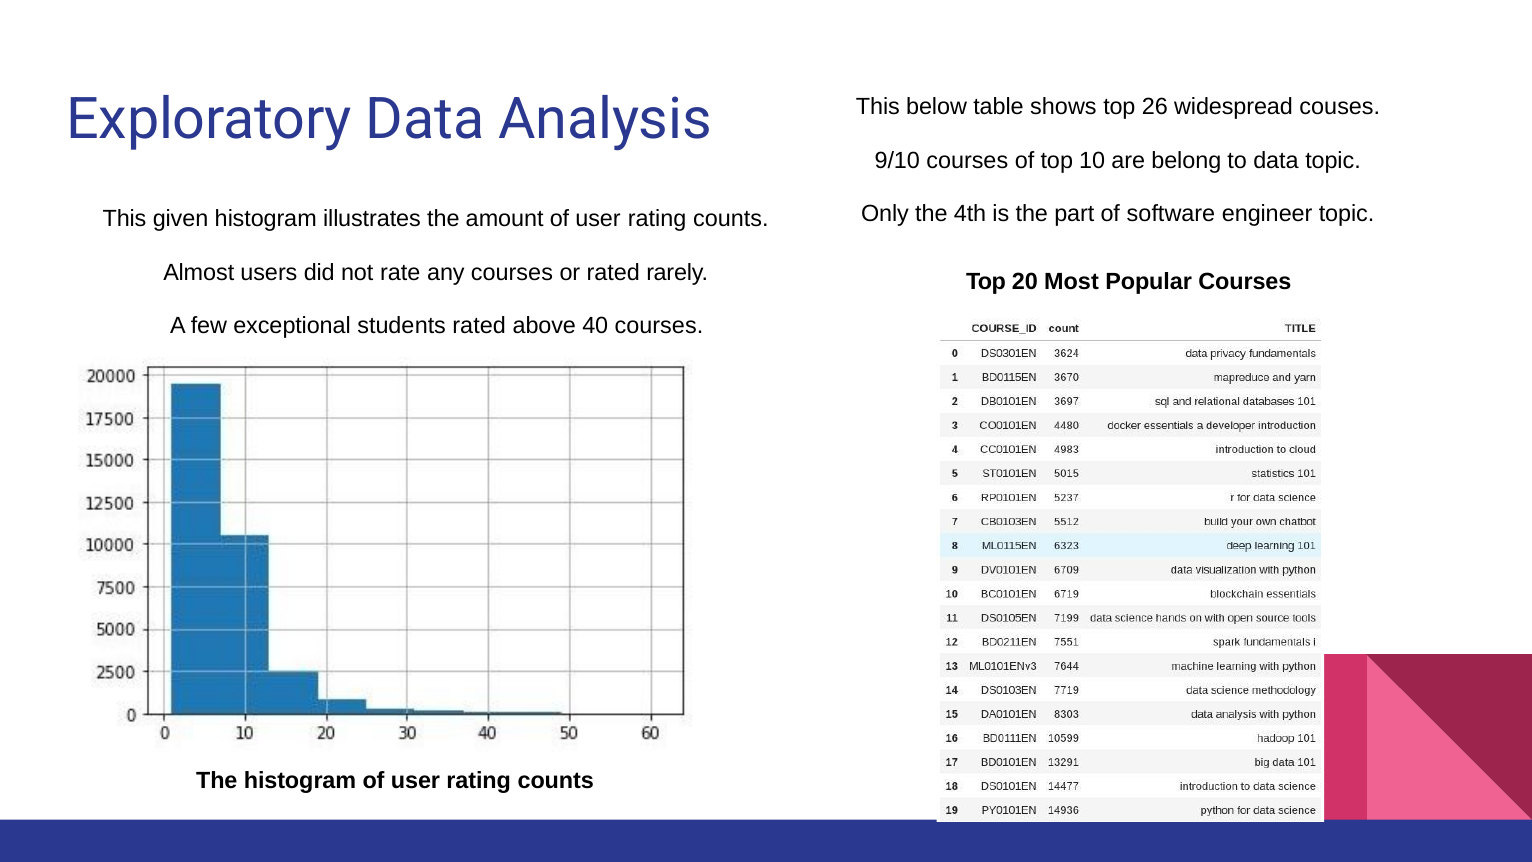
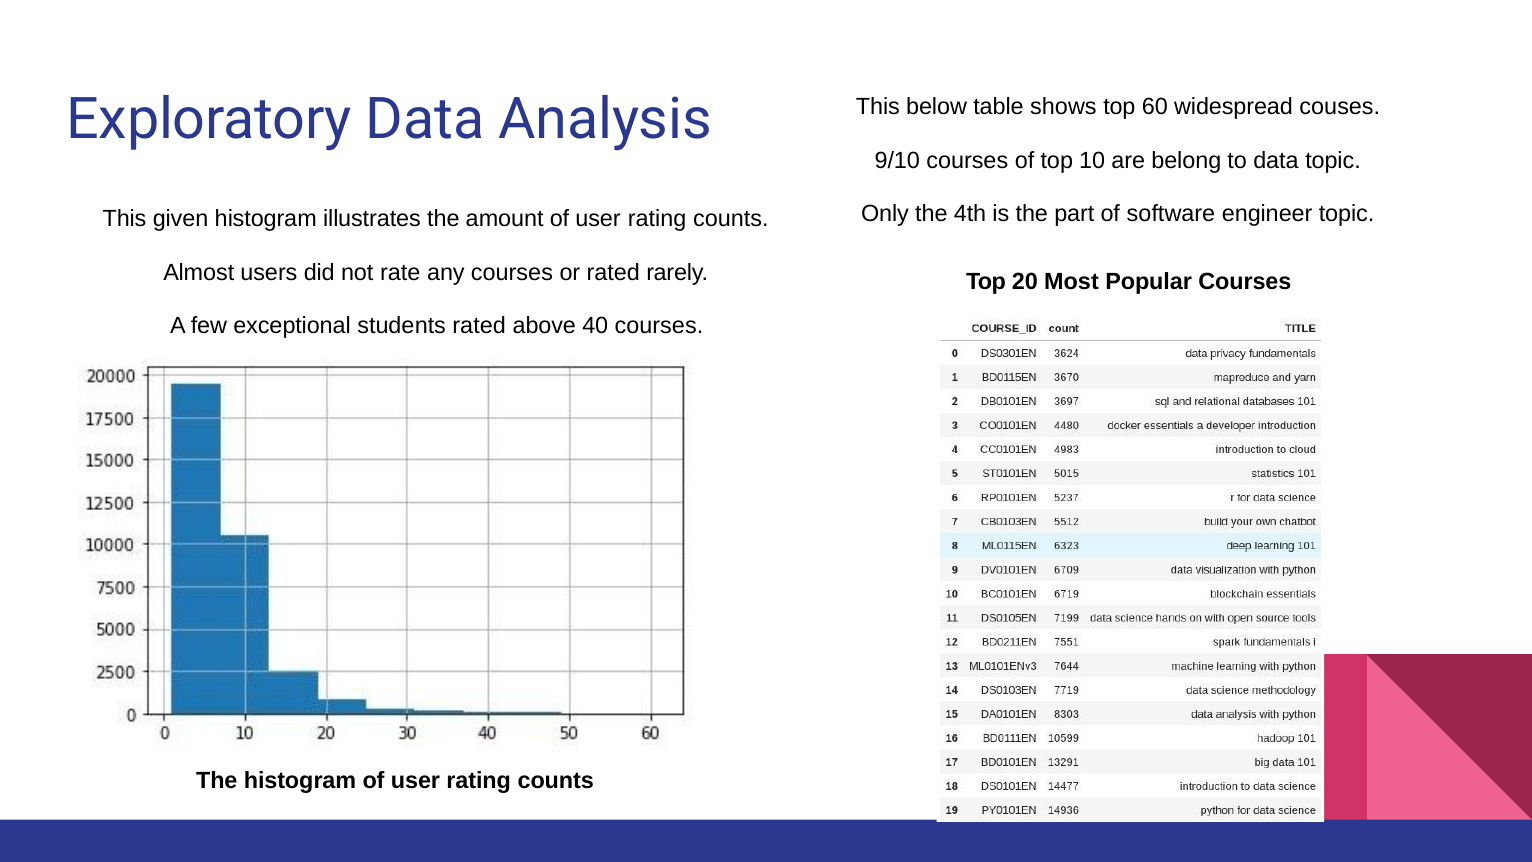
26: 26 -> 60 (1155, 107)
